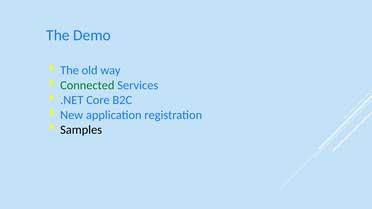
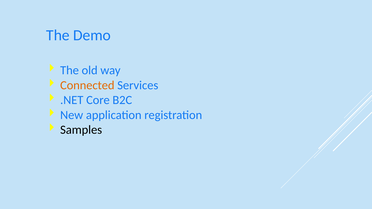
Connected colour: green -> orange (87, 85)
